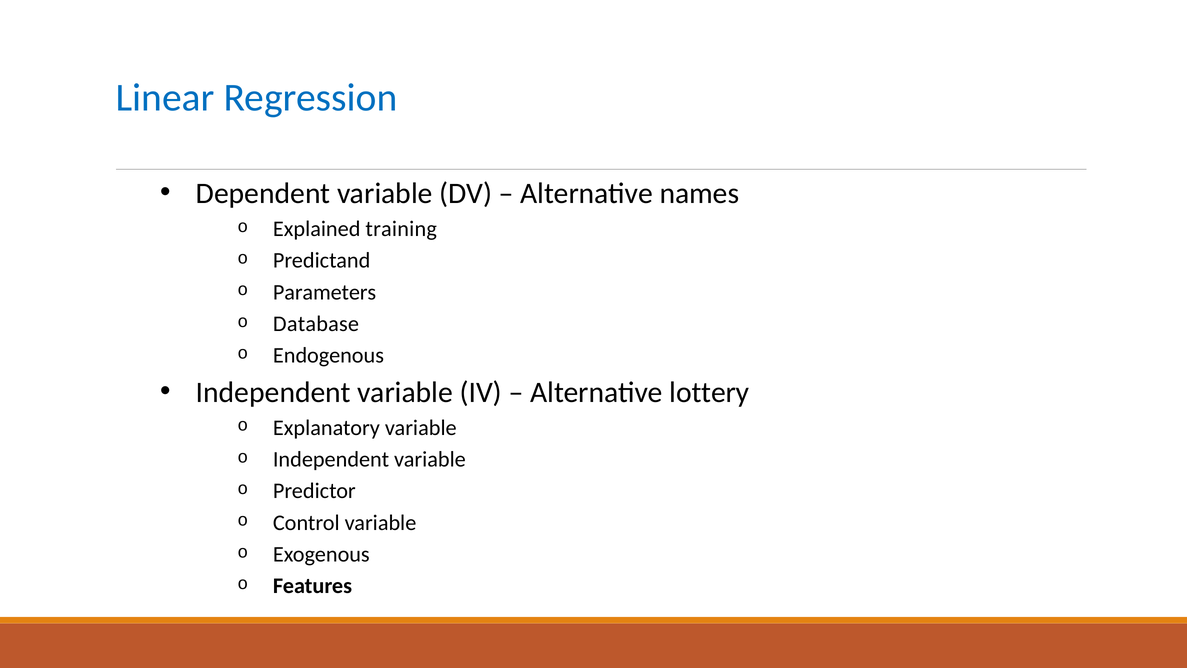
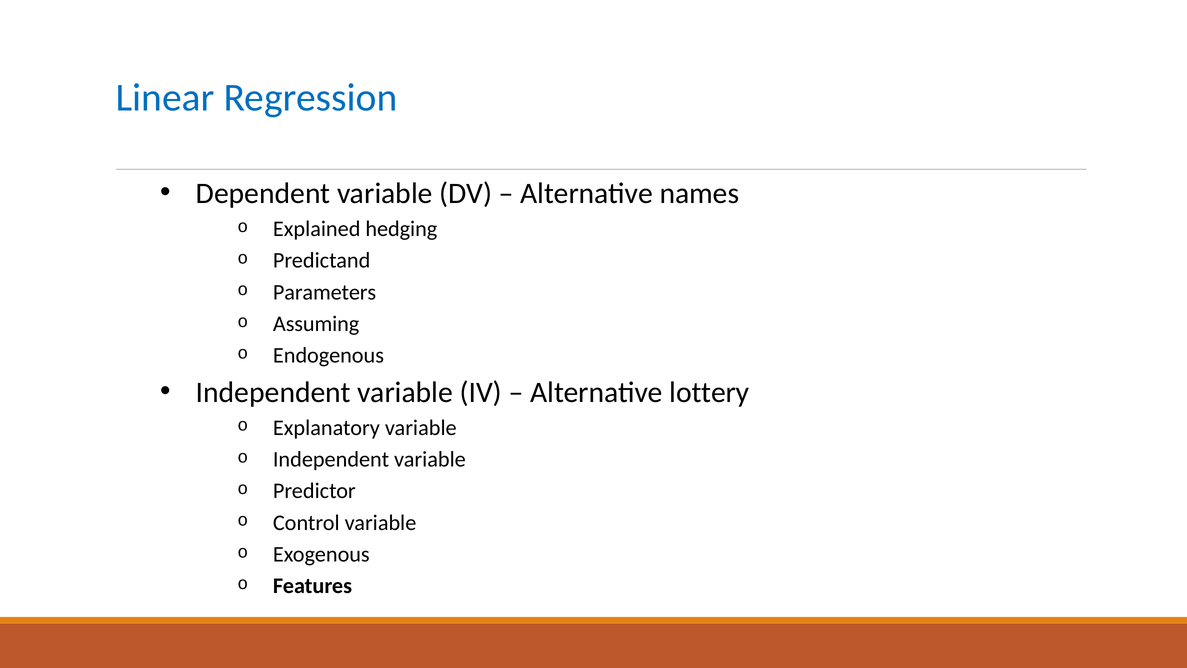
training: training -> hedging (401, 229)
Database: Database -> Assuming (316, 324)
